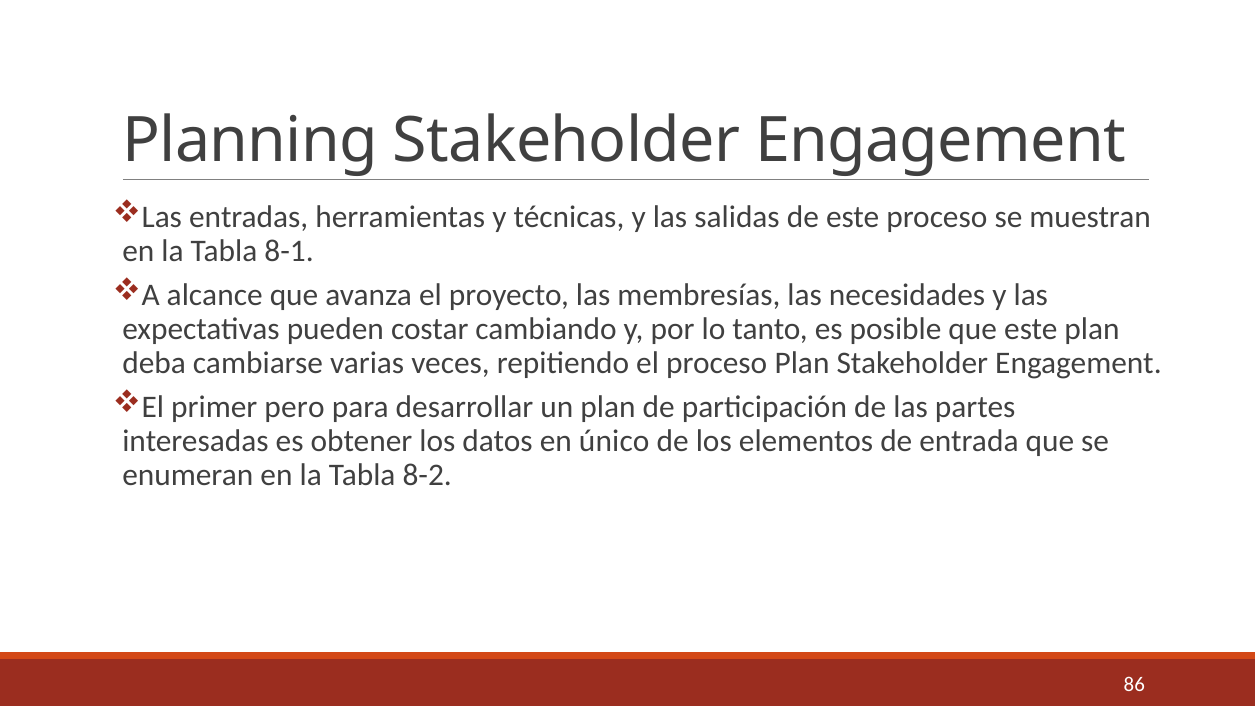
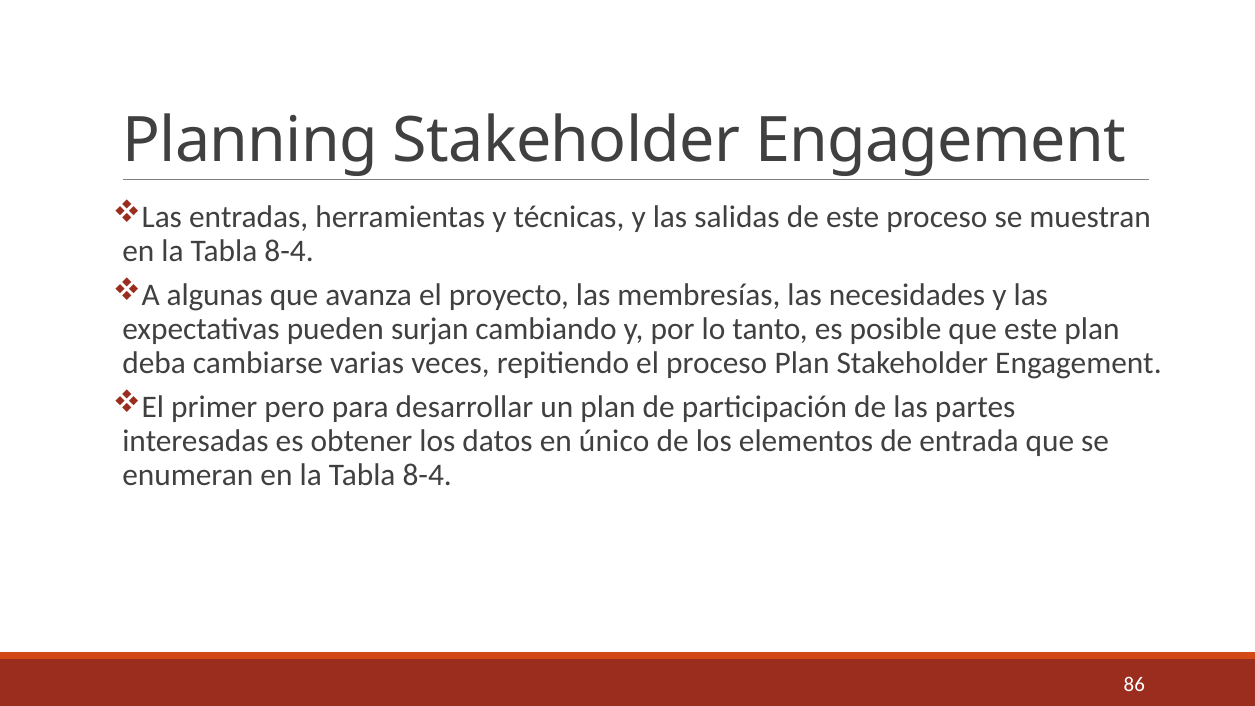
8-1: 8-1 -> 8-4 (289, 251)
alcance: alcance -> algunas (215, 295)
costar: costar -> surjan (430, 329)
8-2: 8-2 -> 8-4 (427, 475)
